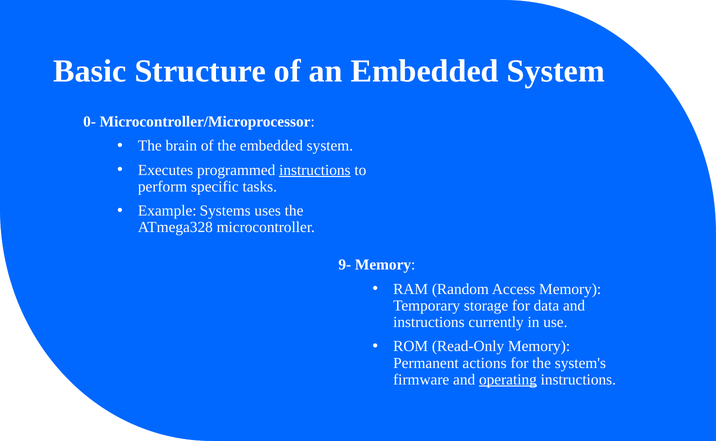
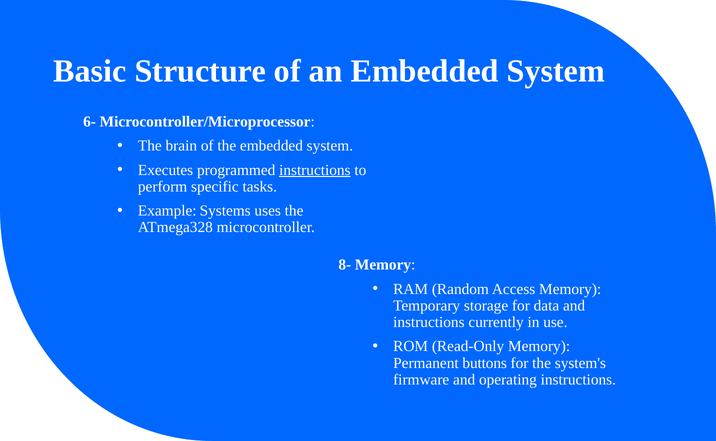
0-: 0- -> 6- (90, 121)
9-: 9- -> 8- (345, 265)
actions: actions -> buttons (485, 363)
operating underline: present -> none (508, 379)
